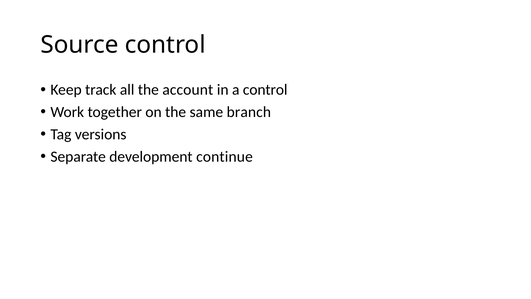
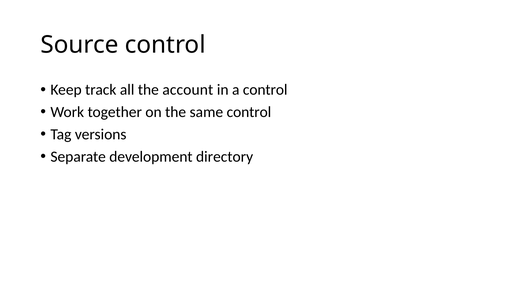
same branch: branch -> control (249, 112)
continue: continue -> directory (225, 157)
